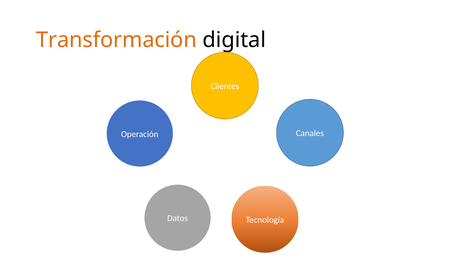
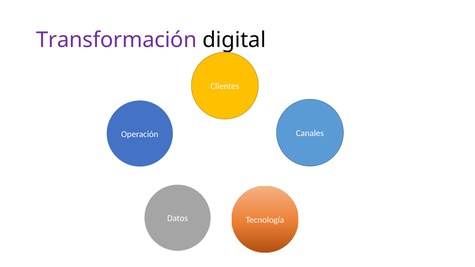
Transformación colour: orange -> purple (117, 40)
